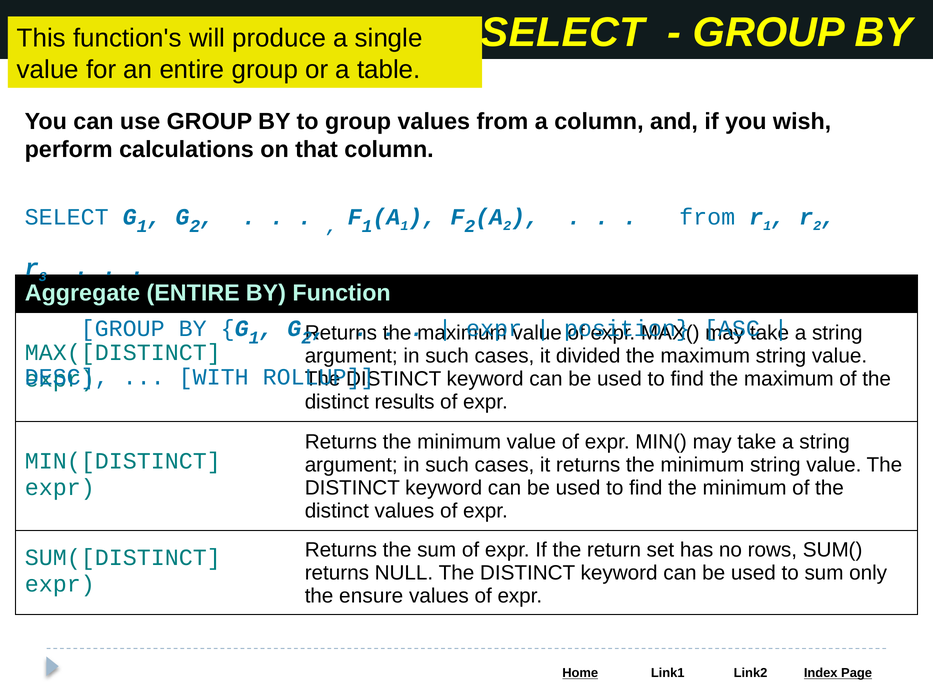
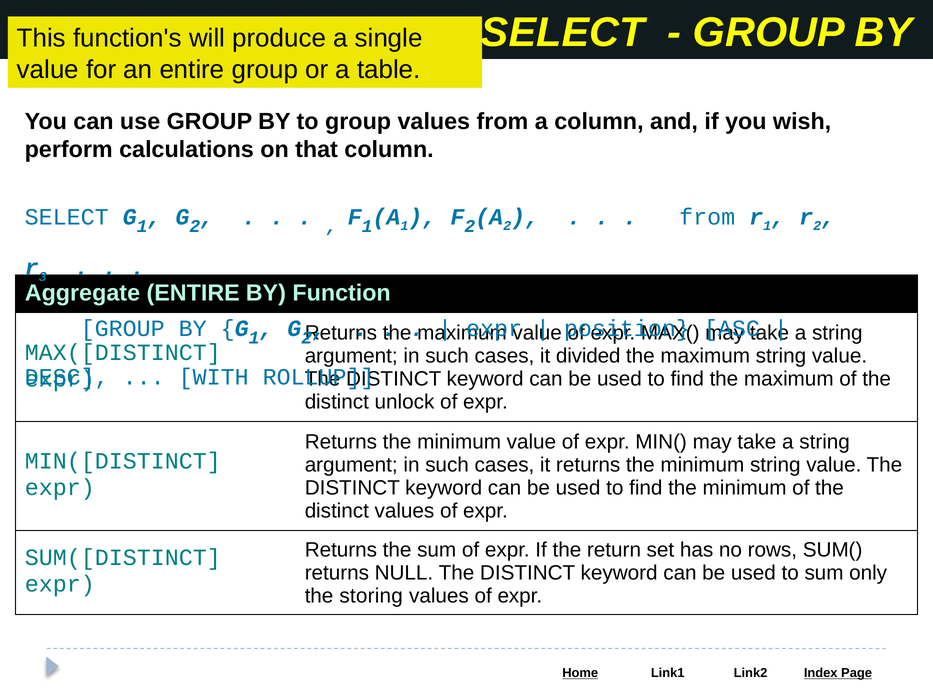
results: results -> unlock (404, 402)
ensure: ensure -> storing (371, 596)
